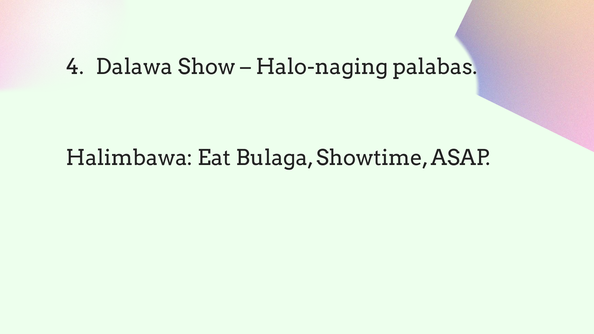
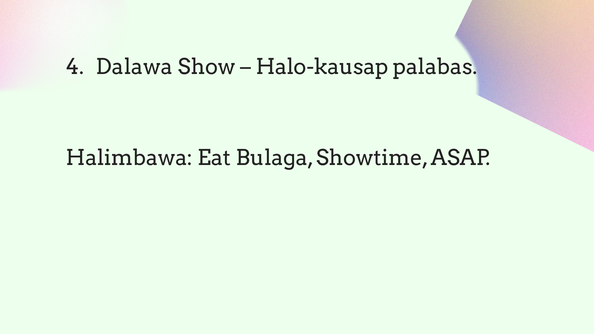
Halo-naging: Halo-naging -> Halo-kausap (322, 67)
